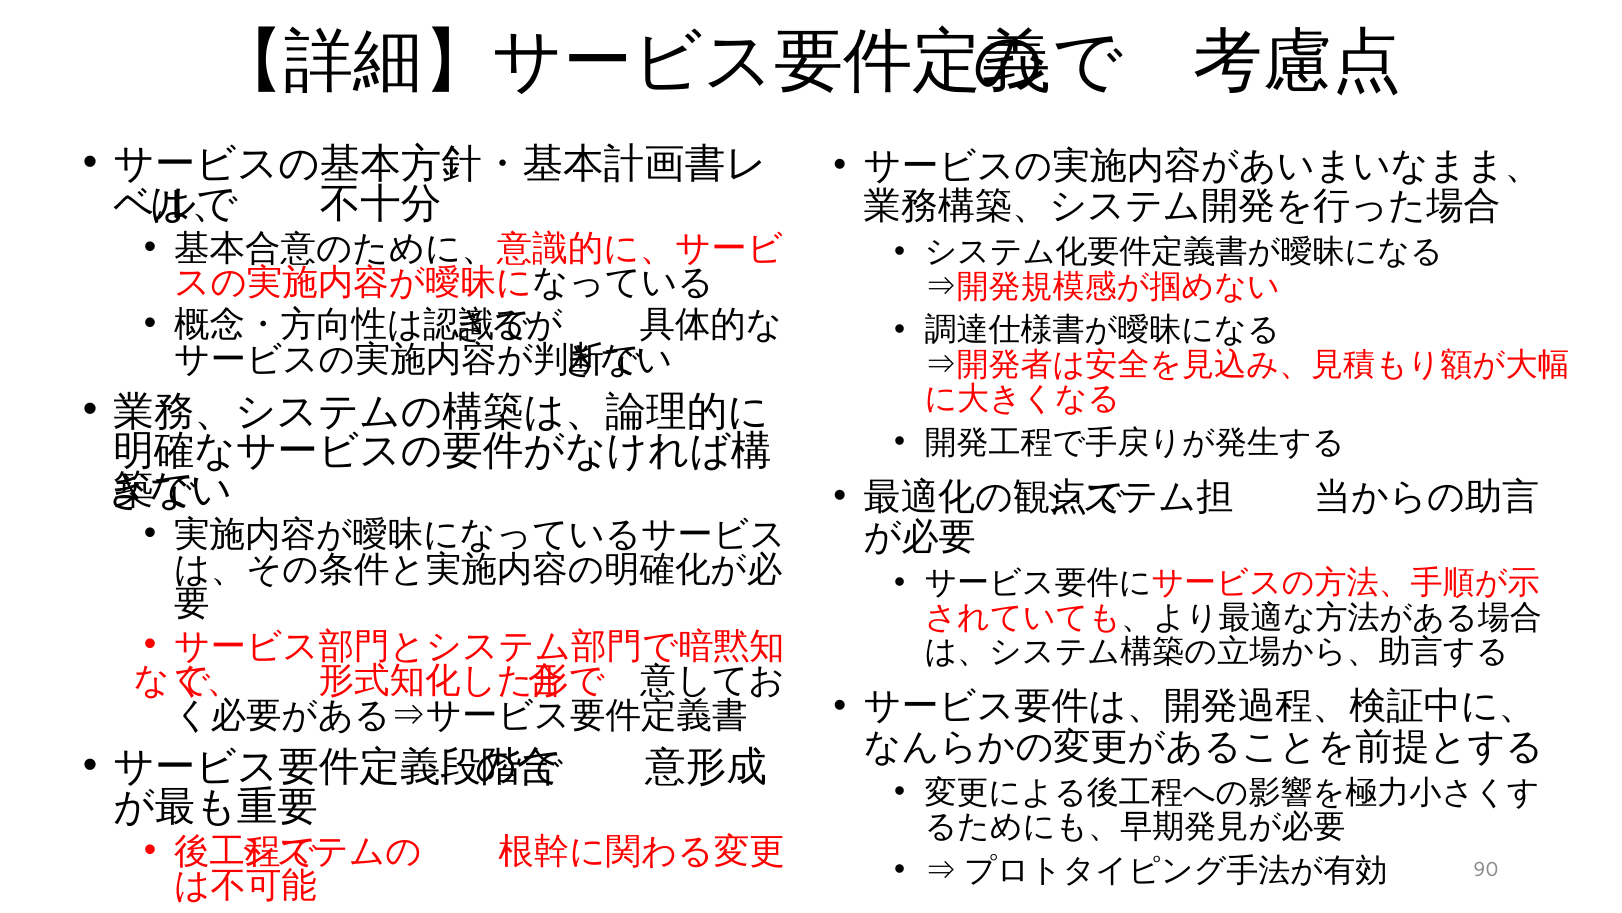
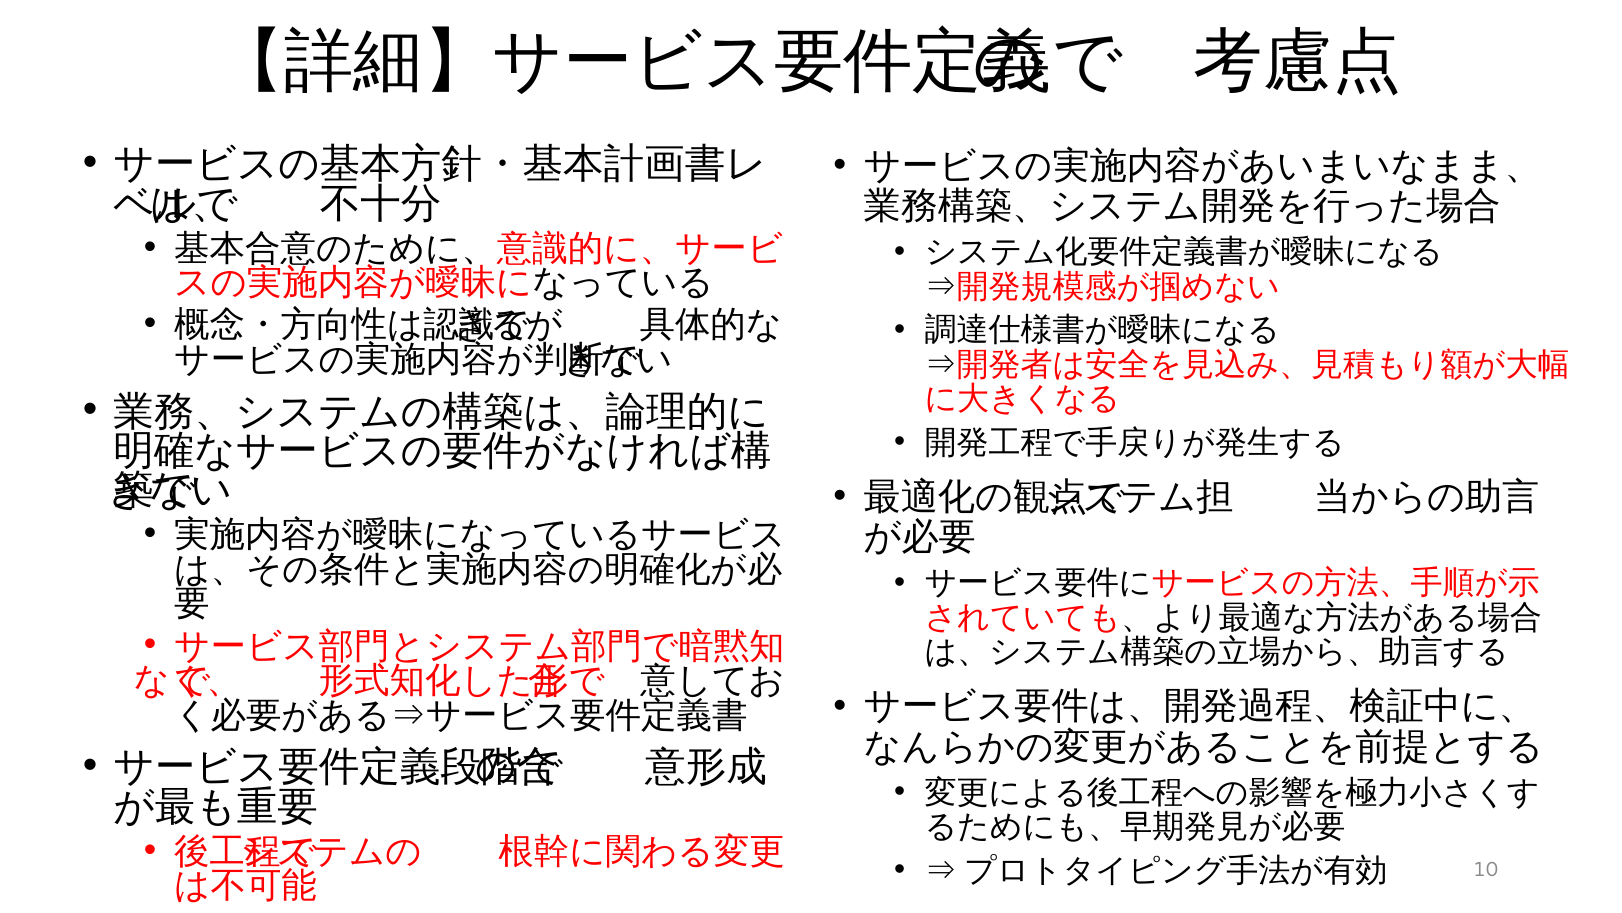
90: 90 -> 10 (1486, 869)
